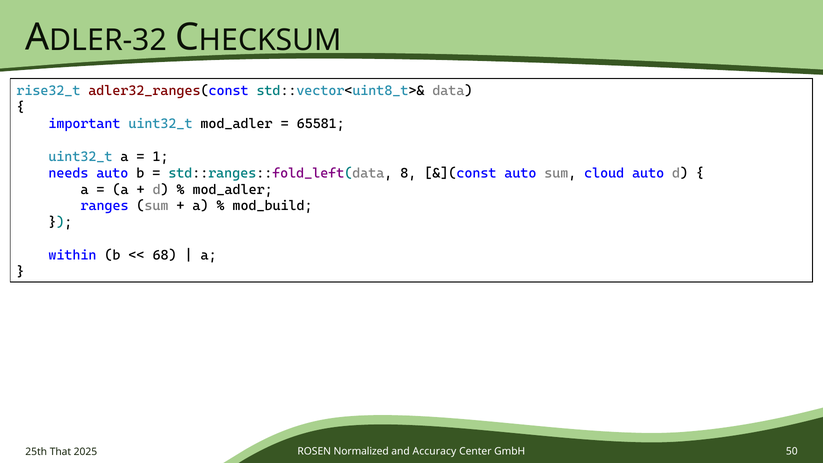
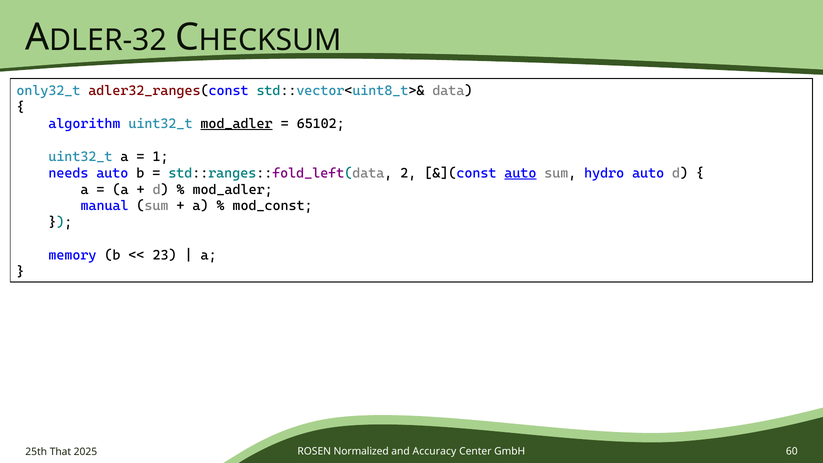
rise32_t: rise32_t -> only32_t (48, 91)
important: important -> algorithm (84, 124)
mod_adler underline: none -> present (237, 124)
65581: 65581 -> 65102 (321, 124)
8: 8 -> 2 (408, 173)
auto underline: none -> present (520, 173)
cloud: cloud -> hydro (604, 173)
ranges: ranges -> manual (105, 206)
mod_build: mod_build -> mod_const (273, 206)
within: within -> memory (72, 255)
68: 68 -> 23 (165, 255)
50: 50 -> 60 (792, 451)
